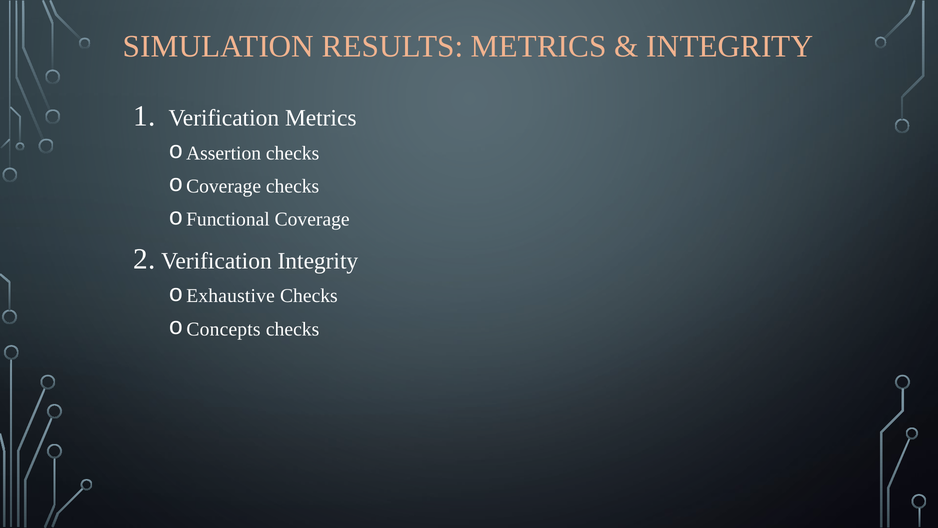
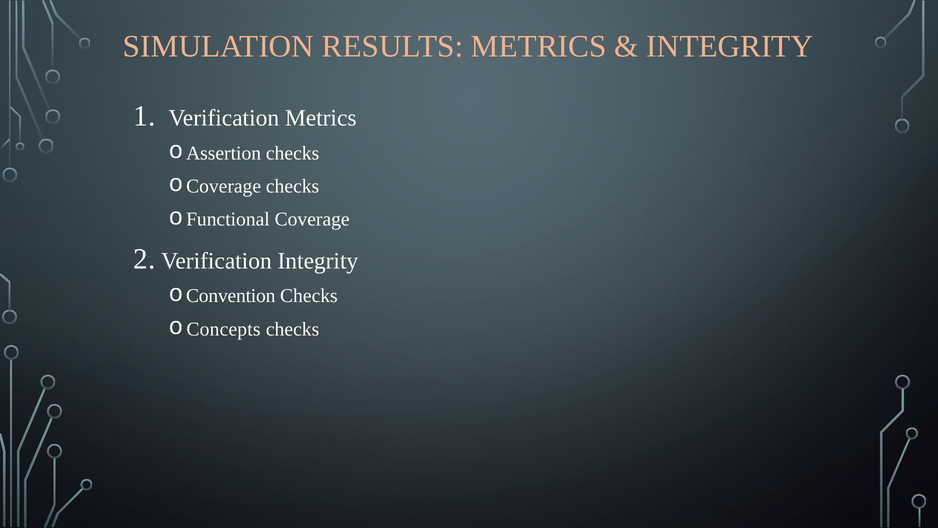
Exhaustive: Exhaustive -> Convention (231, 296)
